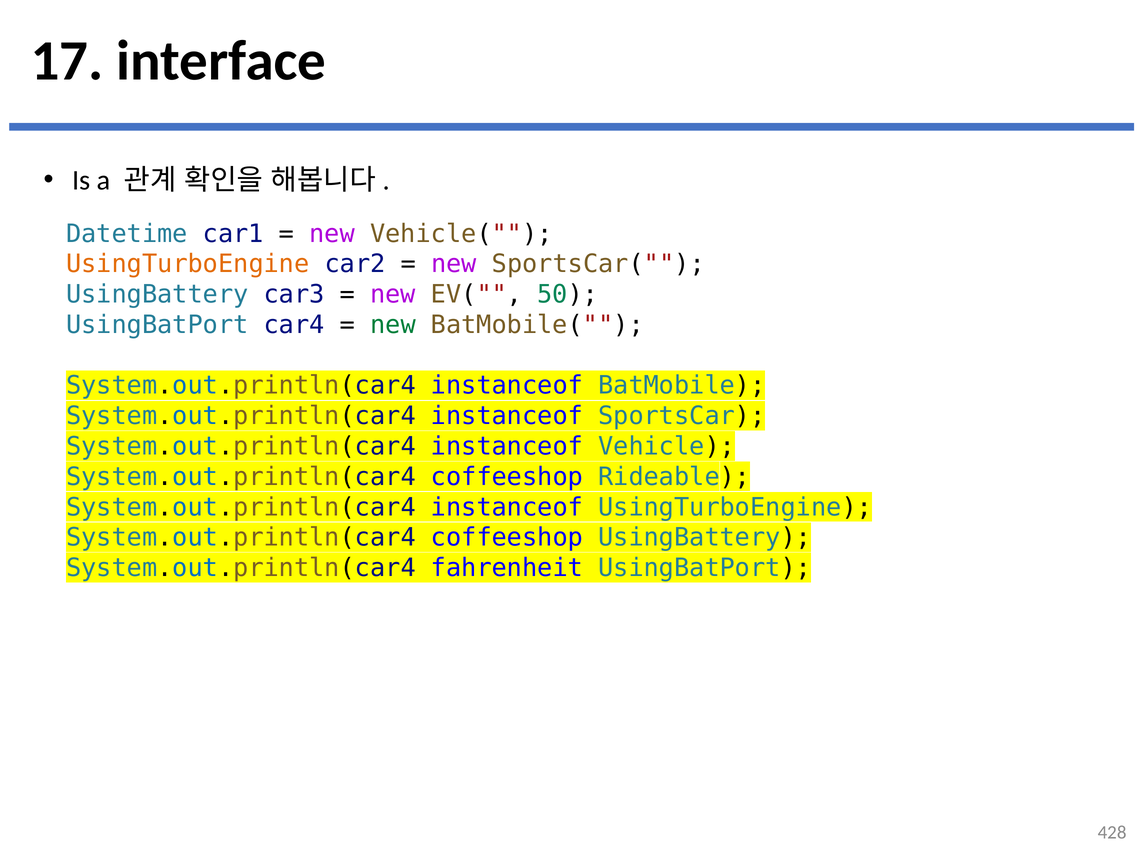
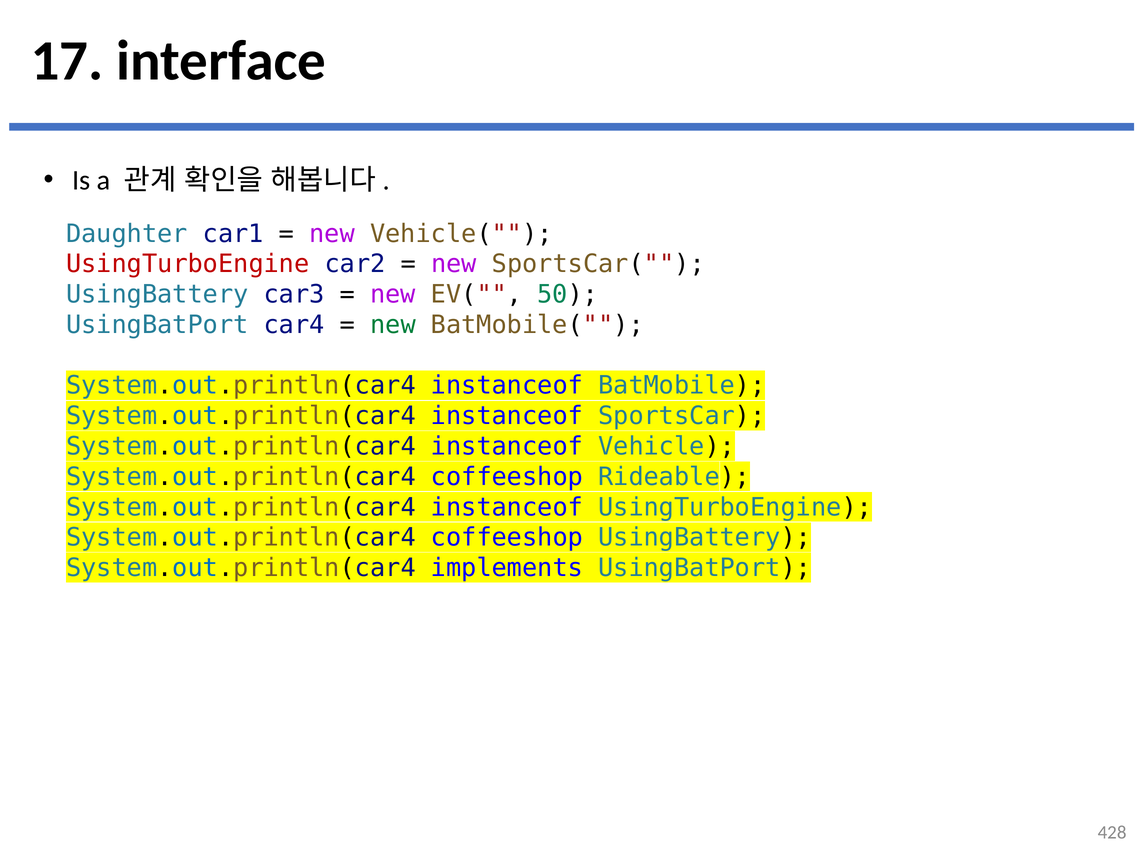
Datetime: Datetime -> Daughter (127, 234)
UsingTurboEngine colour: orange -> red (188, 264)
fahrenheit: fahrenheit -> implements (507, 568)
